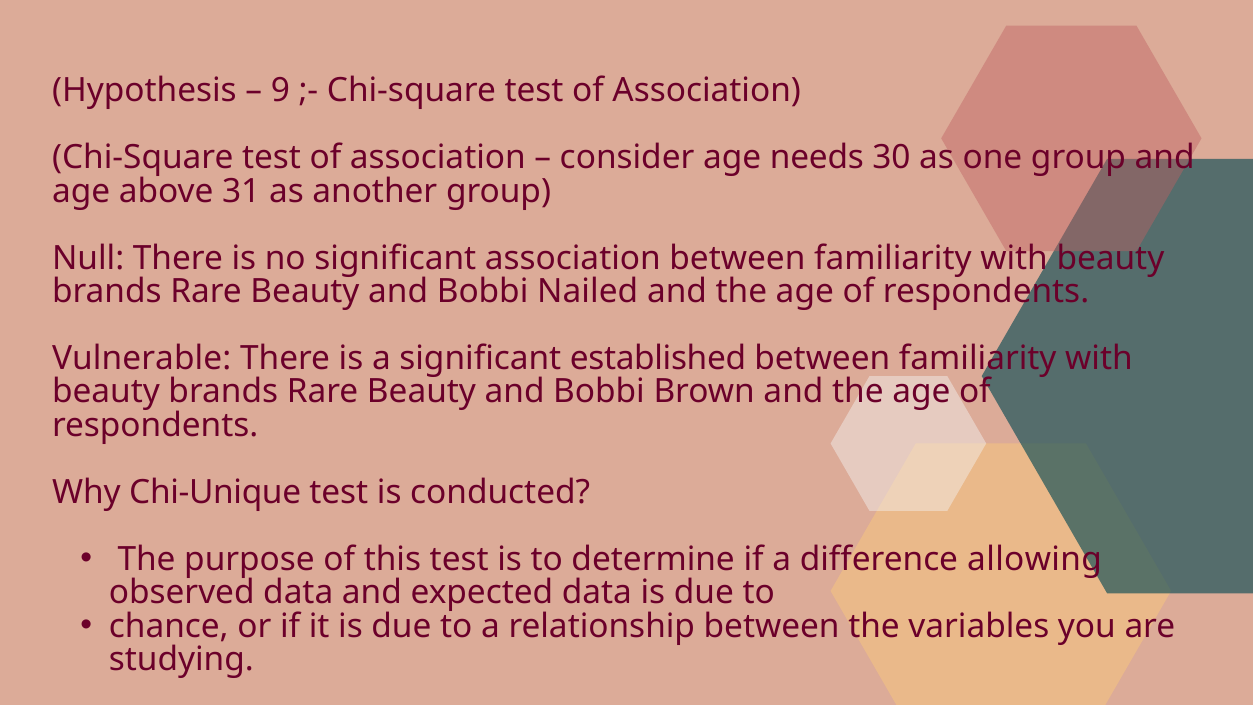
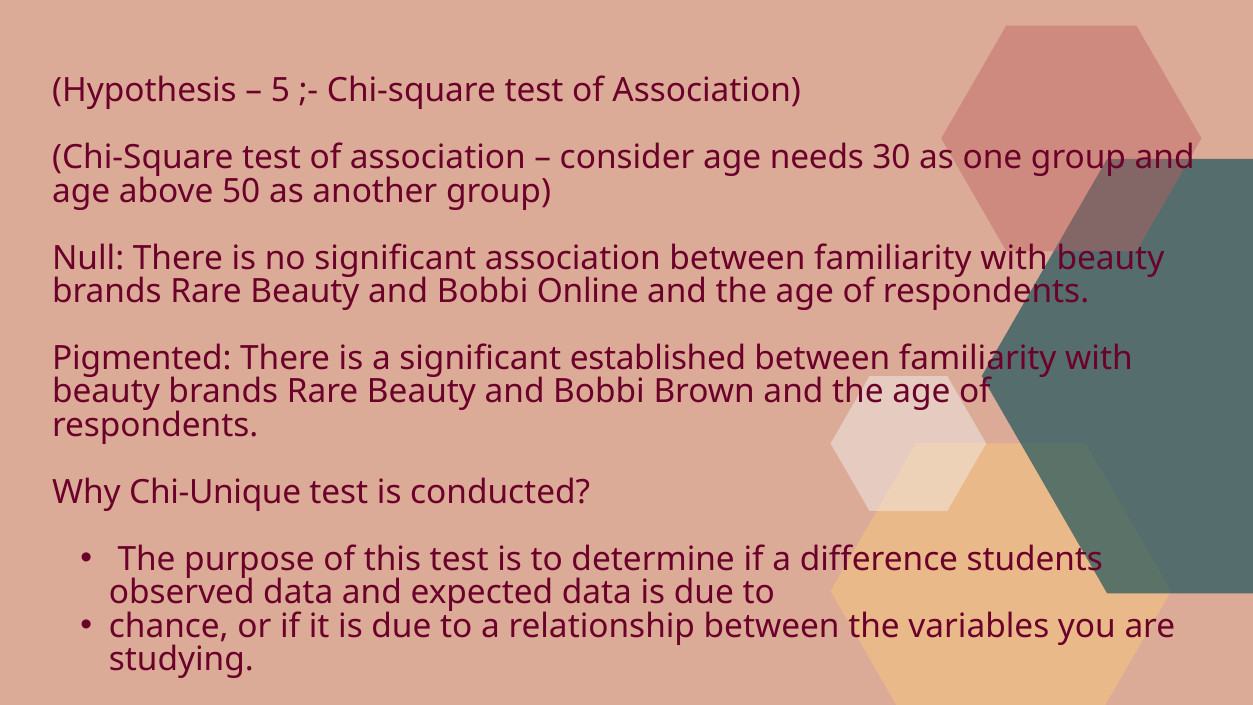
9: 9 -> 5 (280, 91)
31: 31 -> 50 (241, 191)
Nailed: Nailed -> Online (588, 291)
Vulnerable: Vulnerable -> Pigmented (142, 358)
allowing: allowing -> students (1035, 559)
